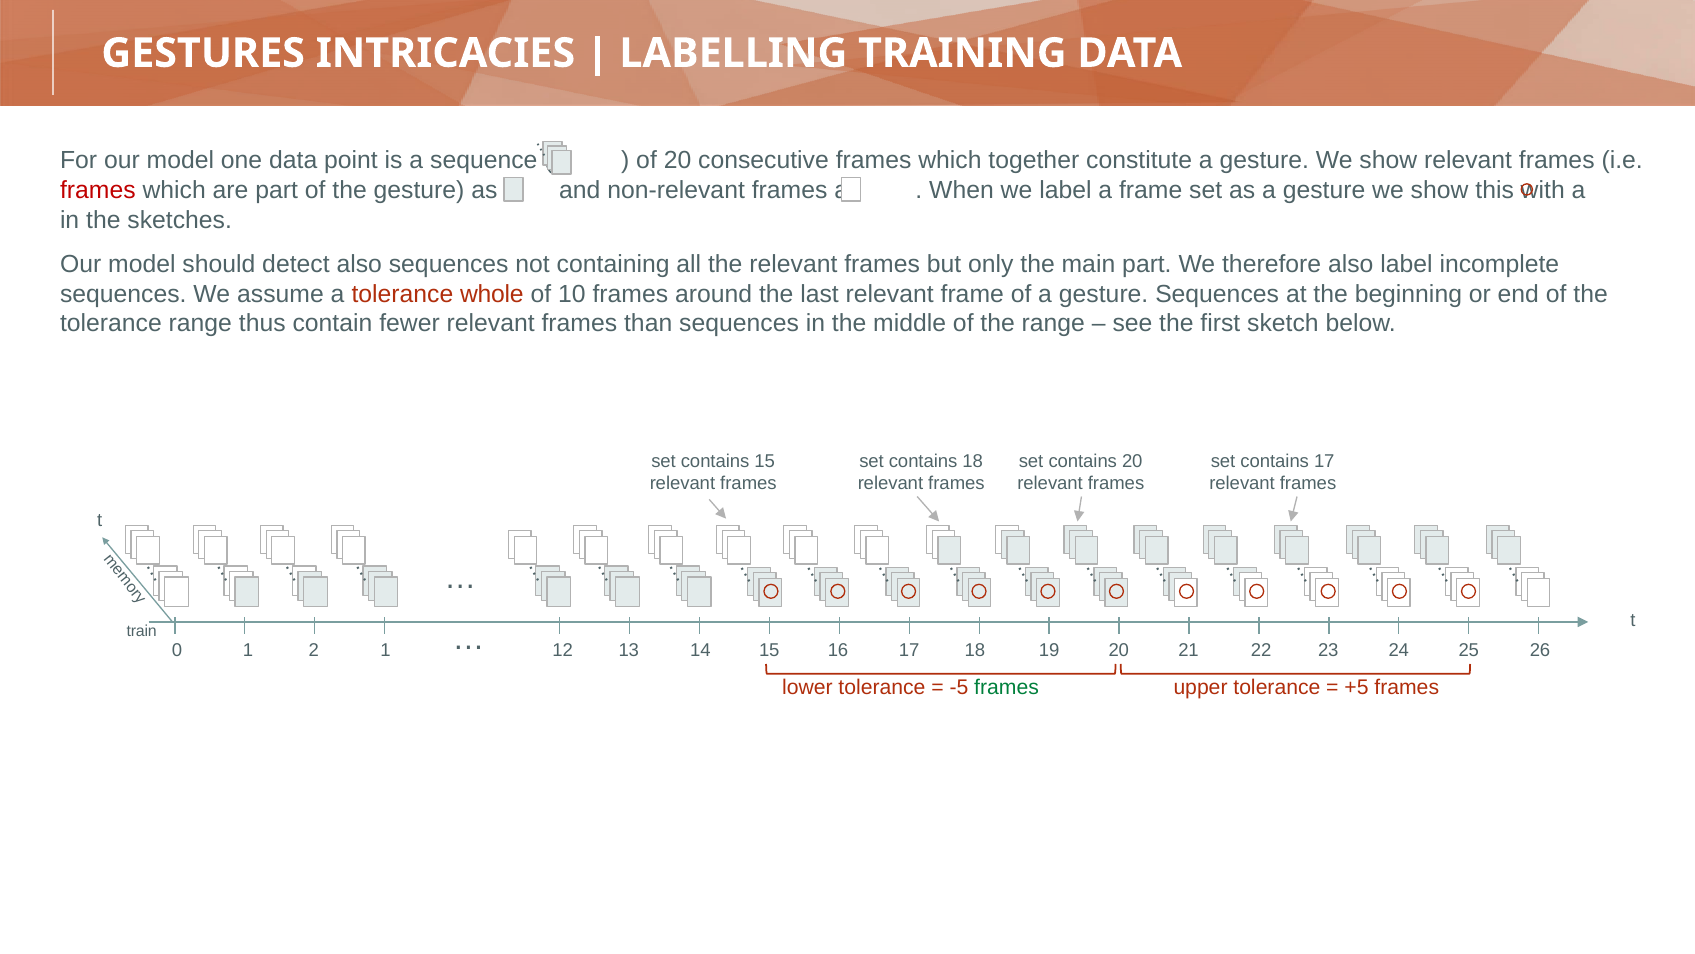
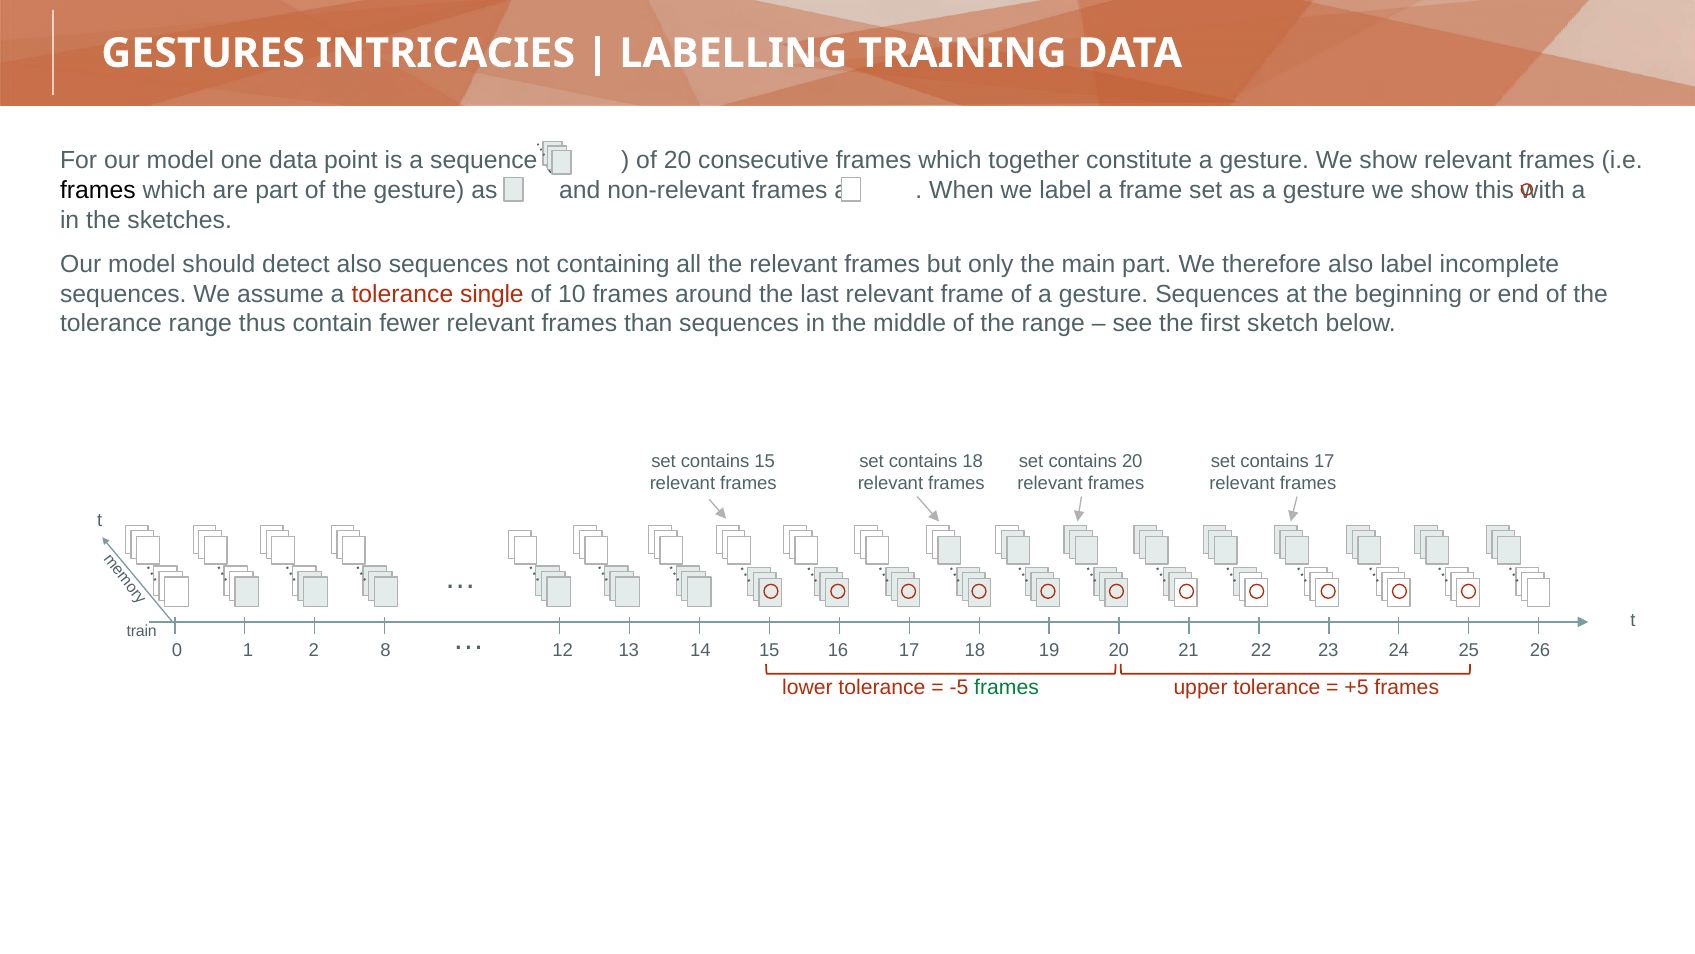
frames colour: red -> black (98, 190)
whole: whole -> single (492, 294)
2 1: 1 -> 8 (386, 650)
